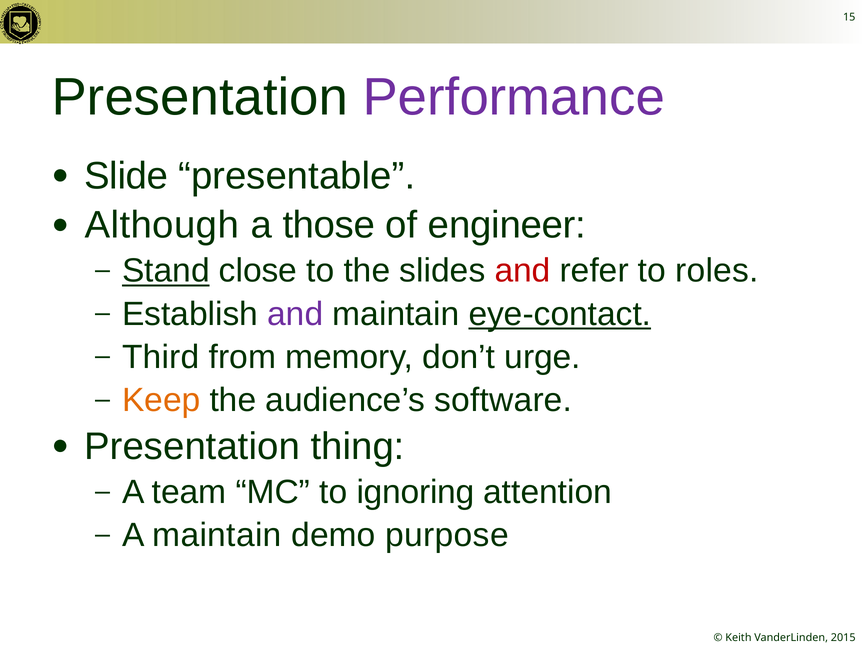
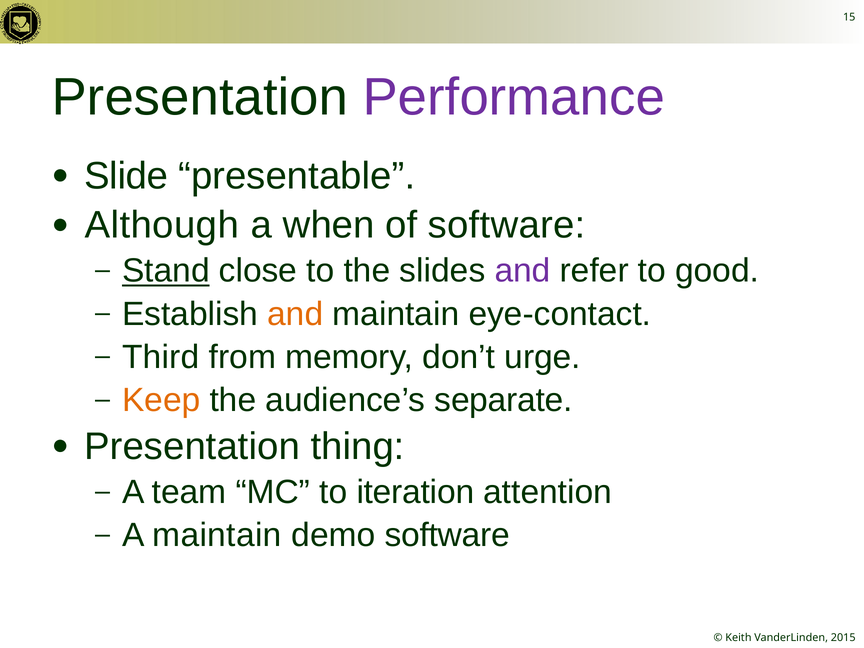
those: those -> when (329, 225)
of engineer: engineer -> software (507, 225)
and colour: red -> purple (523, 271)
roles: roles -> good (717, 271)
and colour: purple -> orange (295, 314)
eye-contact underline: present -> none (560, 314)
software: software -> separate (503, 400)
ignoring: ignoring -> iteration (415, 492)
demo purpose: purpose -> software (447, 535)
